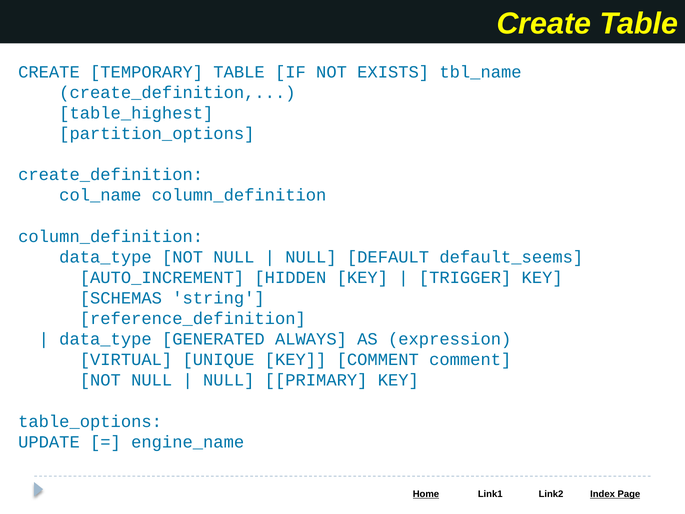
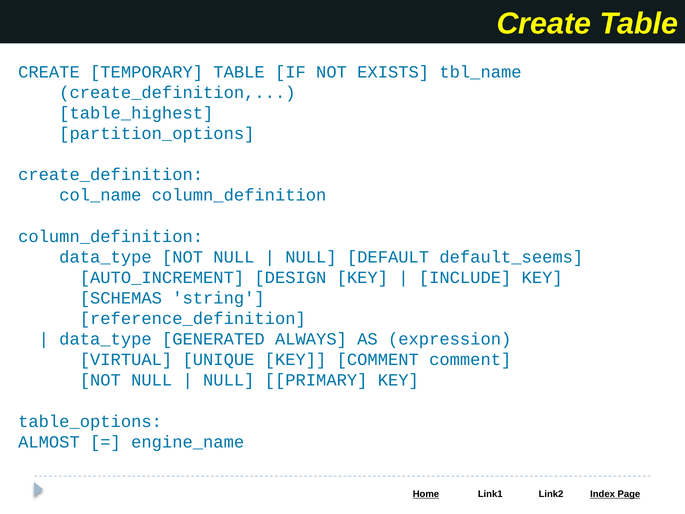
HIDDEN: HIDDEN -> DESIGN (290, 277)
TRIGGER: TRIGGER -> INCLUDE (465, 277)
UPDATE: UPDATE -> ALMOST (49, 442)
